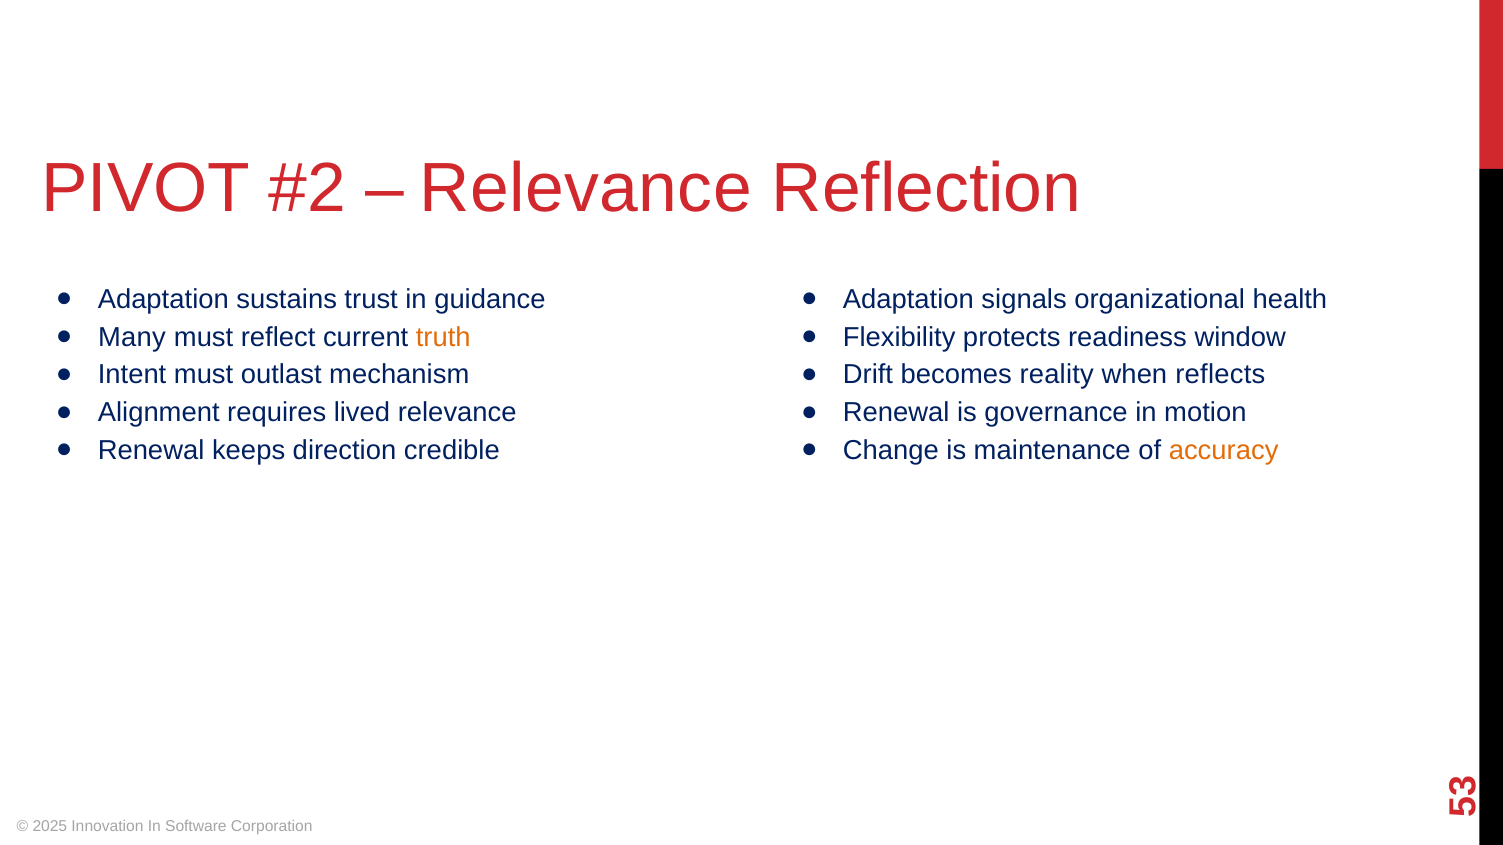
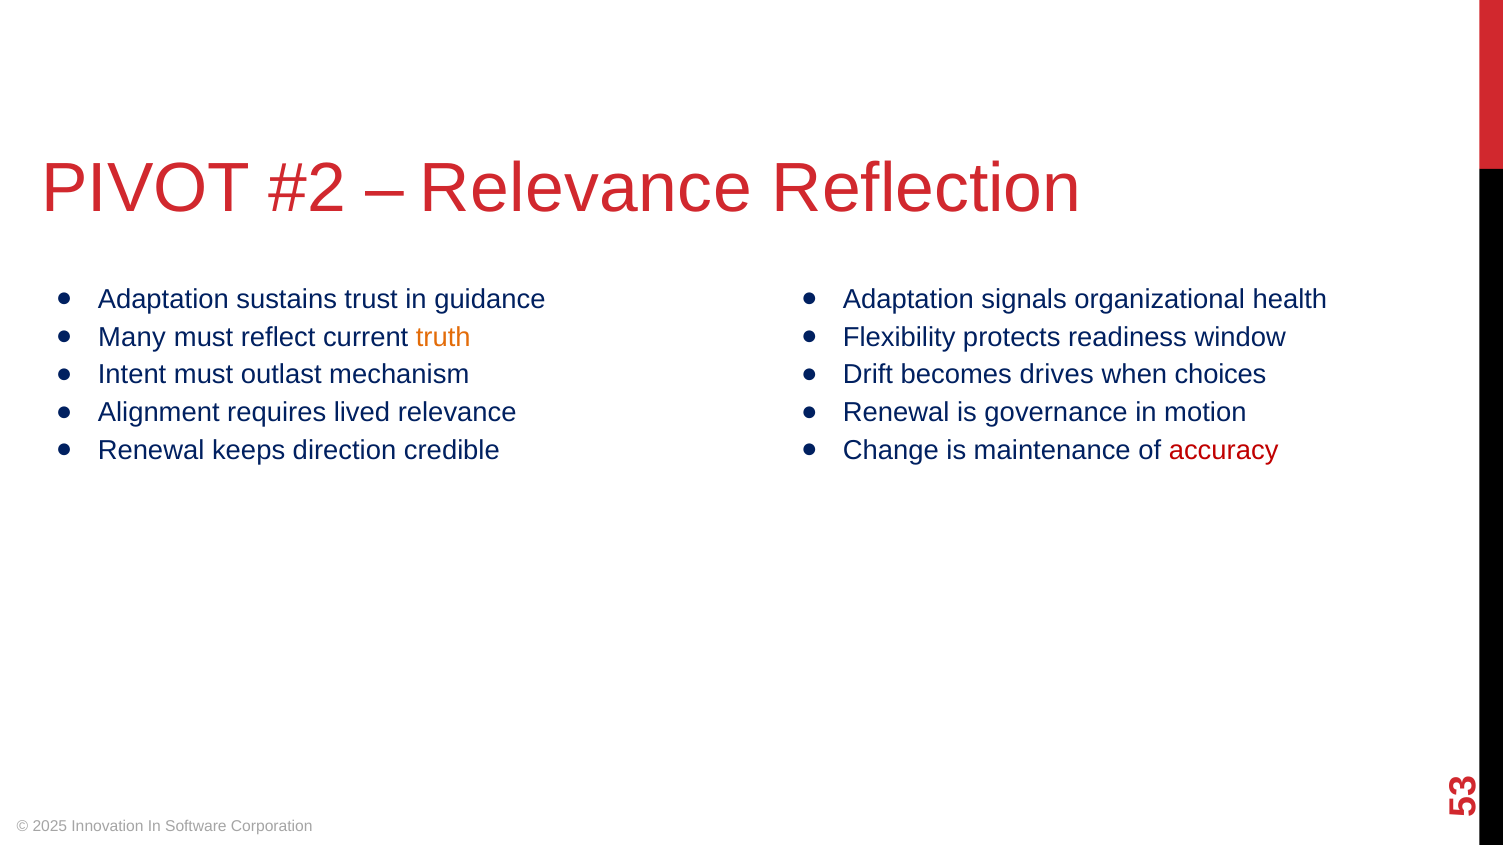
reality: reality -> drives (1057, 375)
reflects: reflects -> choices (1221, 375)
accuracy colour: orange -> red (1224, 451)
